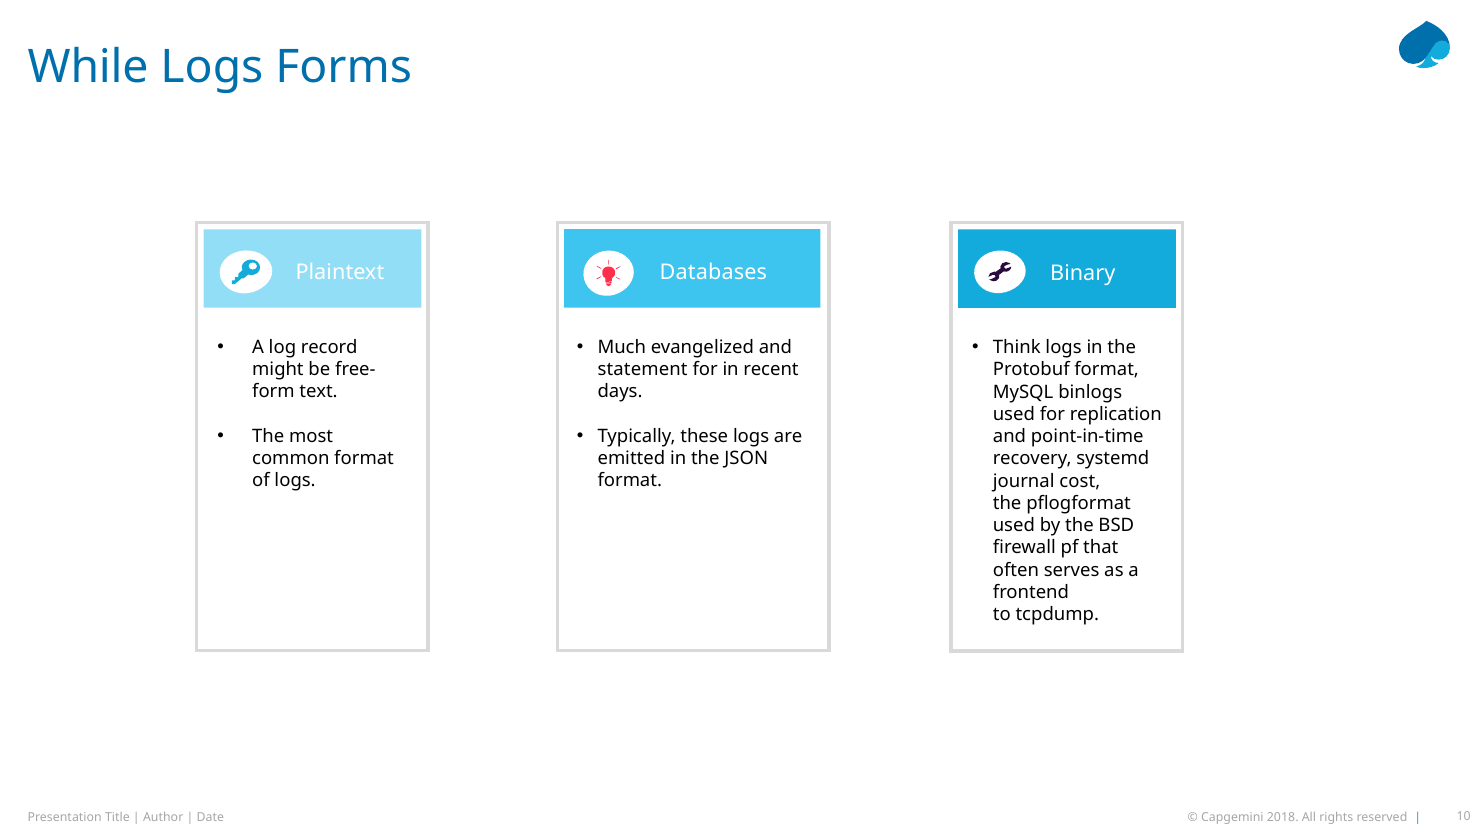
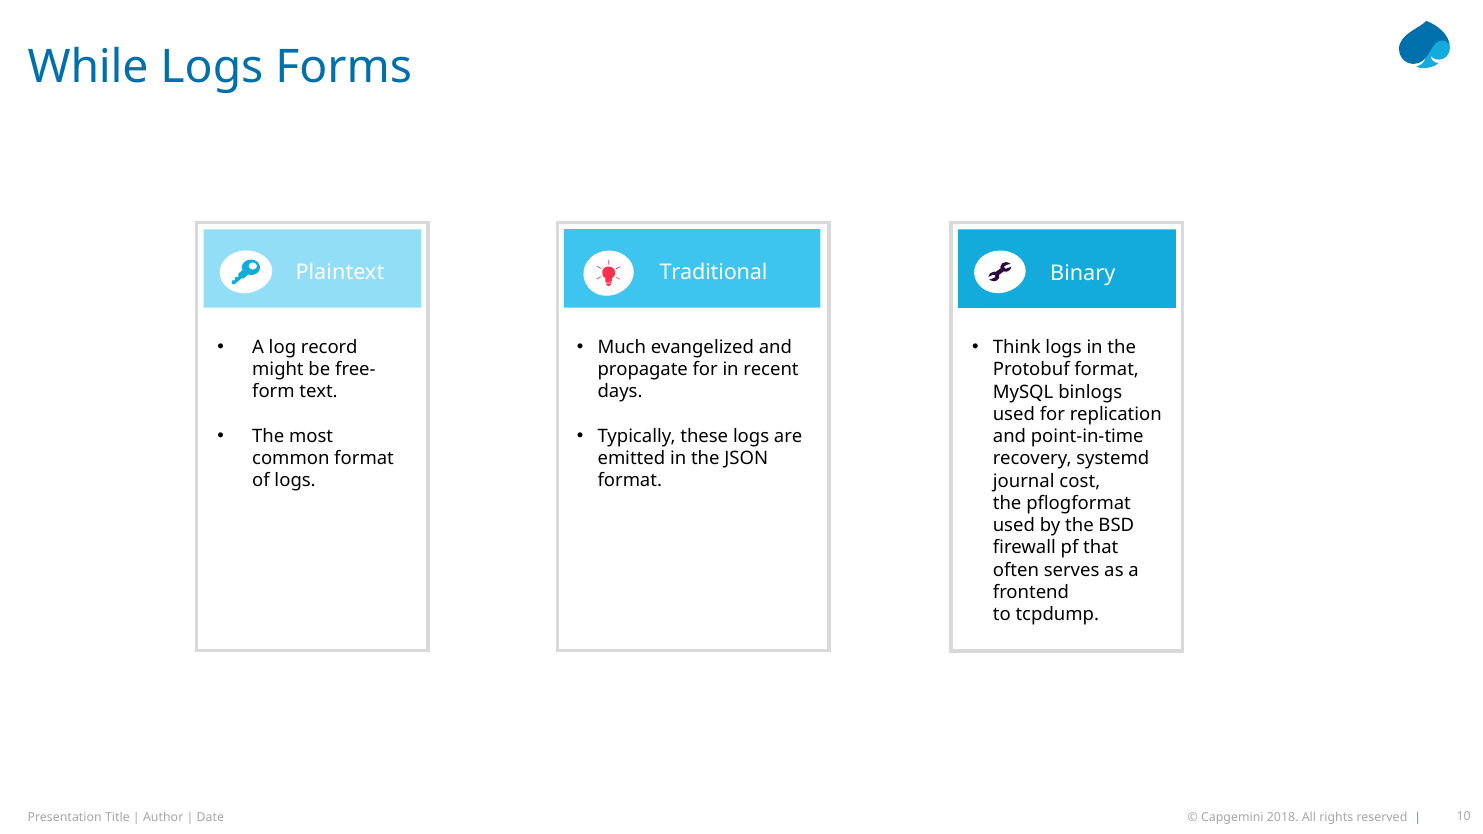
Databases: Databases -> Traditional (714, 273)
statement: statement -> propagate (643, 370)
